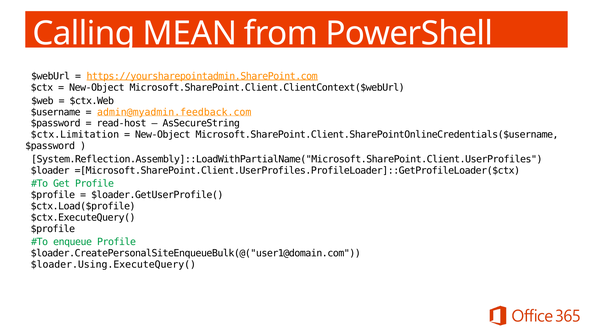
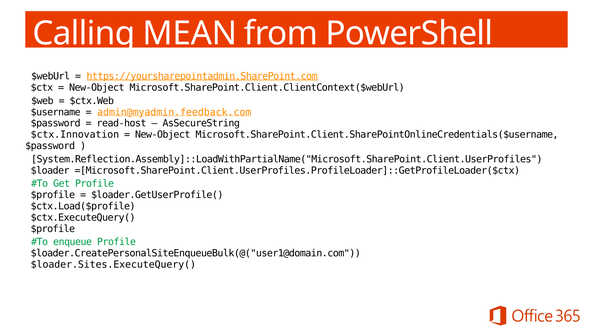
$ctx.Limitation: $ctx.Limitation -> $ctx.Innovation (75, 134)
$loader.Using.ExecuteQuery(: $loader.Using.ExecuteQuery( -> $loader.Sites.ExecuteQuery( (113, 264)
